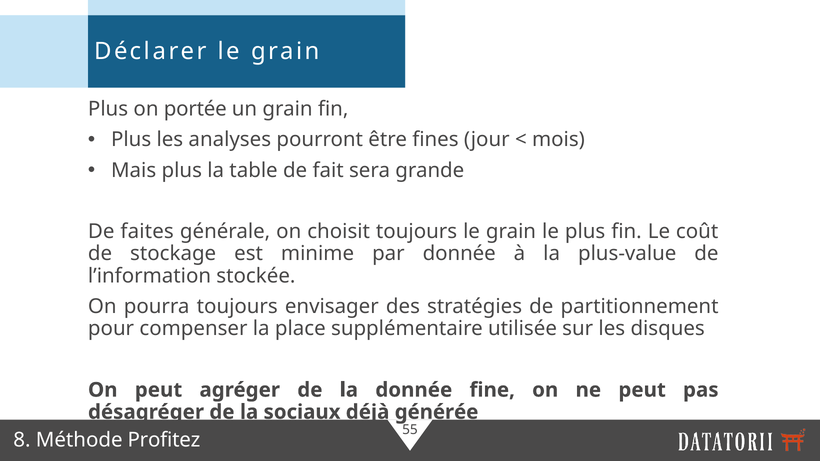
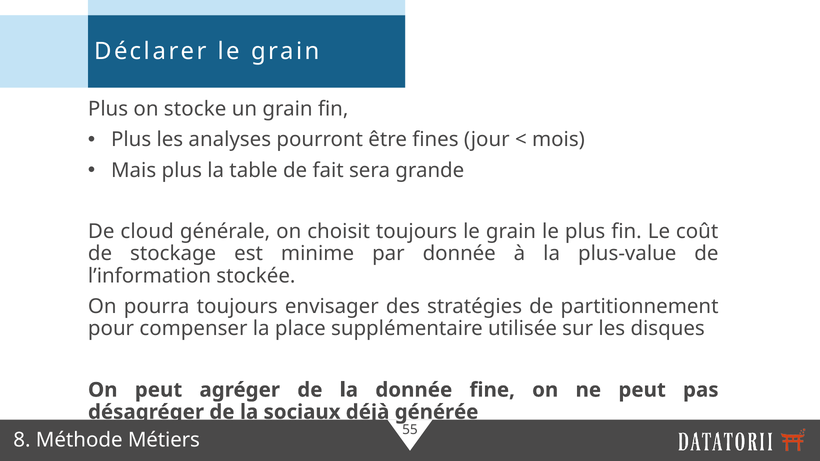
portée: portée -> stocke (195, 109)
faites: faites -> cloud (147, 232)
Profitez: Profitez -> Métiers (164, 440)
